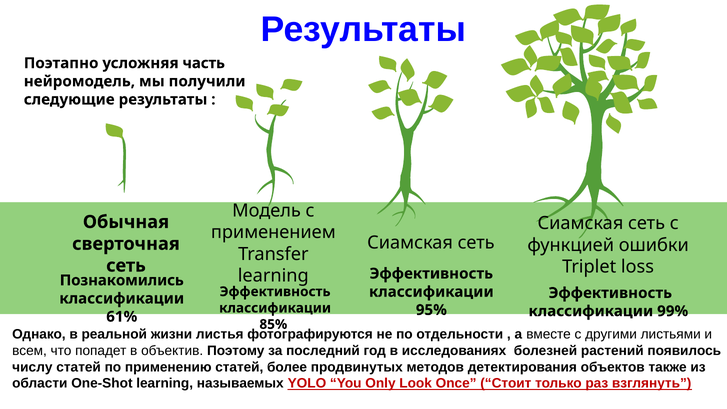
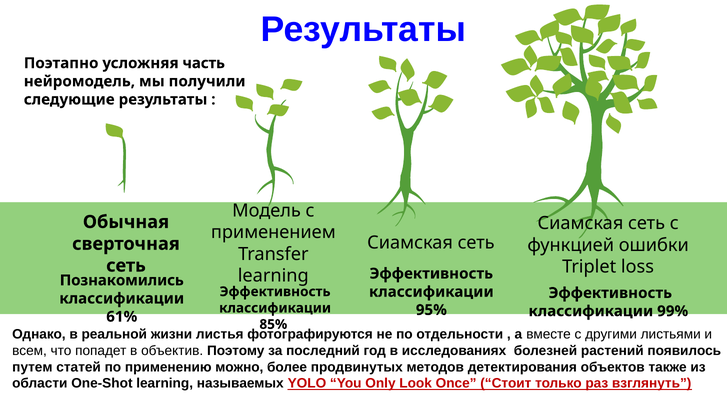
числу: числу -> путем (32, 367)
применению статей: статей -> можно (239, 367)
